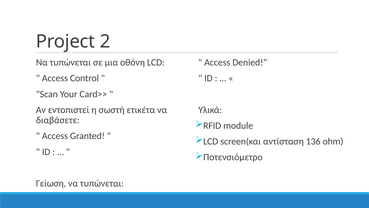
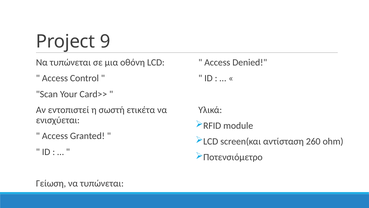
2: 2 -> 9 (105, 41)
διαβάσετε: διαβάσετε -> ενισχύεται (58, 120)
136: 136 -> 260 (313, 141)
